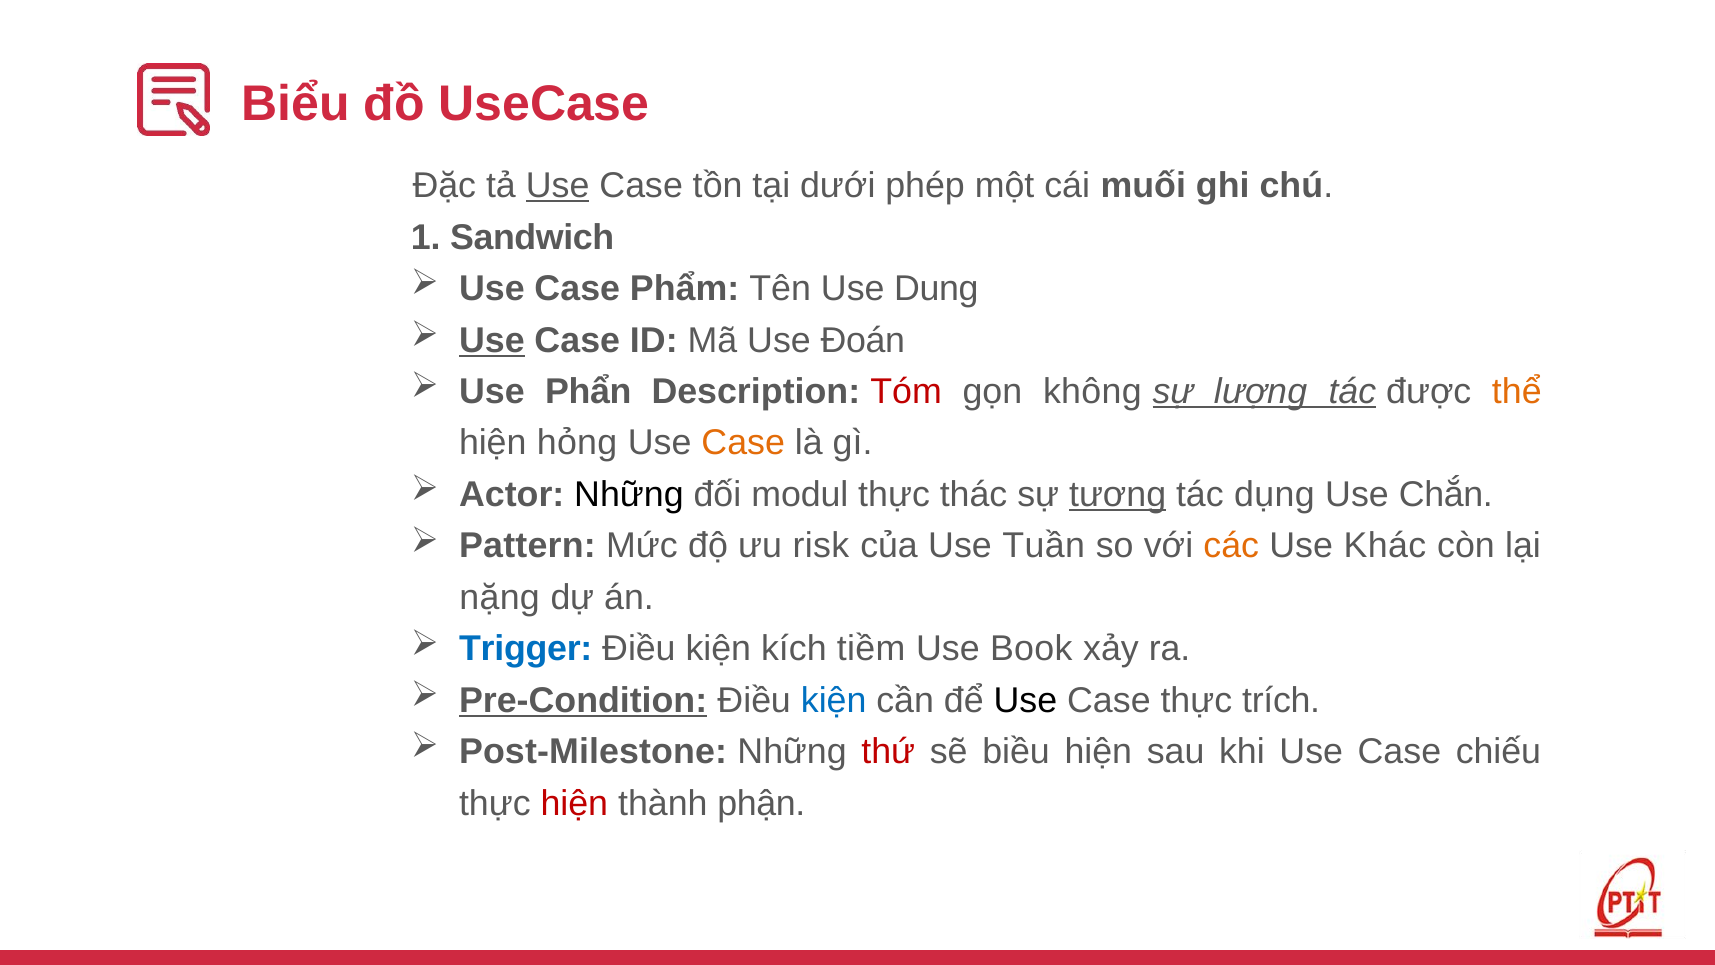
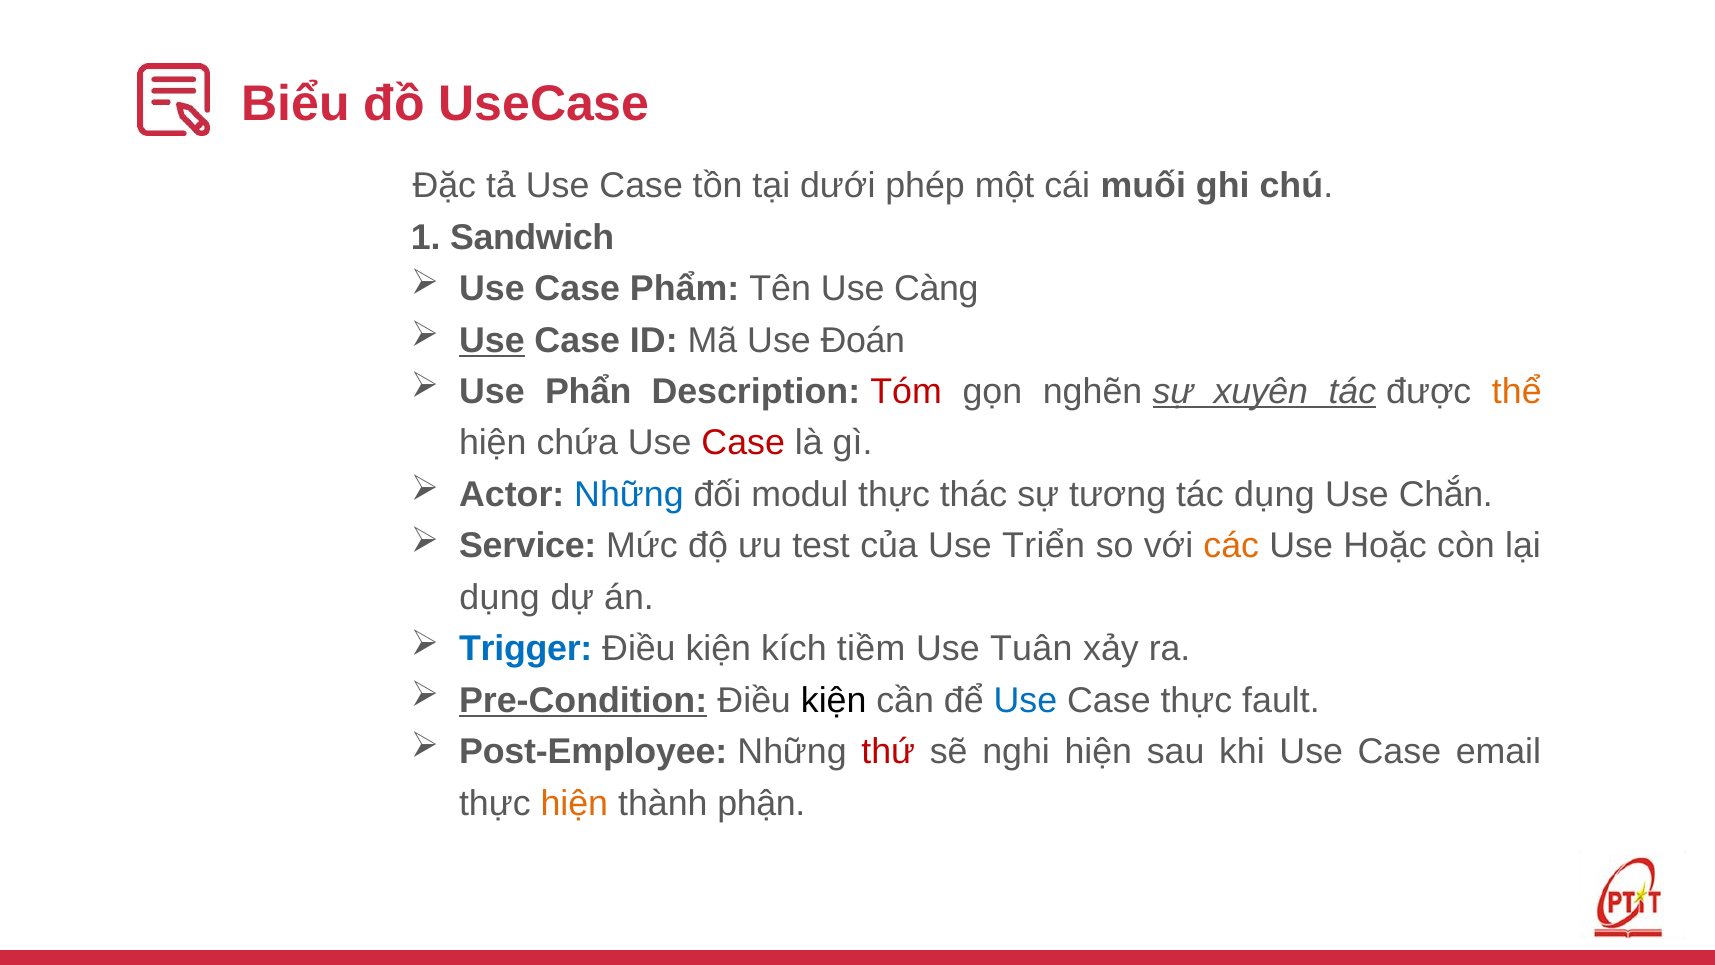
Use underline: present -> none (558, 186)
Dung: Dung -> Càng (936, 289)
không: không -> nghẽn (1093, 392)
lượng: lượng -> xuyên (1261, 392)
hỏng: hỏng -> chứa (577, 443)
Case colour: orange -> red (743, 443)
Những colour: black -> blue (629, 494)
tương underline: present -> none (1118, 494)
Pattern: Pattern -> Service (528, 546)
risk: risk -> test (821, 546)
Tuần: Tuần -> Triển (1044, 546)
Khác: Khác -> Hoặc (1385, 546)
nặng: nặng -> dụng (500, 597)
Book: Book -> Tuân (1031, 649)
kiện colour: blue -> black (834, 700)
Use colour: black -> blue (1025, 700)
trích: trích -> fault (1281, 700)
Post-Milestone: Post-Milestone -> Post-Employee (593, 752)
biều: biều -> nghi (1016, 752)
chiếu: chiếu -> email (1498, 752)
hiện colour: red -> orange (574, 803)
